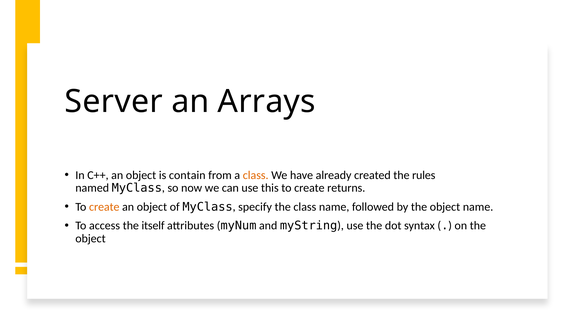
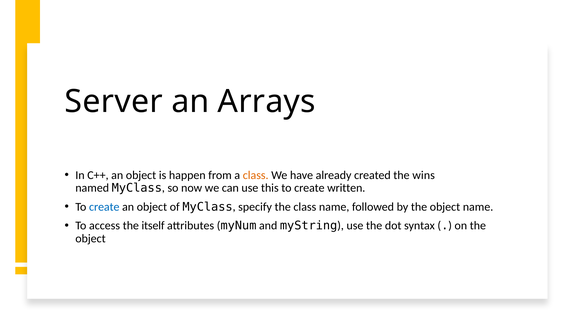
contain: contain -> happen (187, 175)
rules: rules -> wins (424, 175)
returns: returns -> written (346, 188)
create colour: orange -> blue (104, 207)
